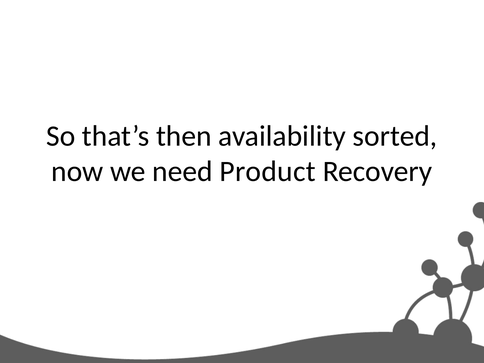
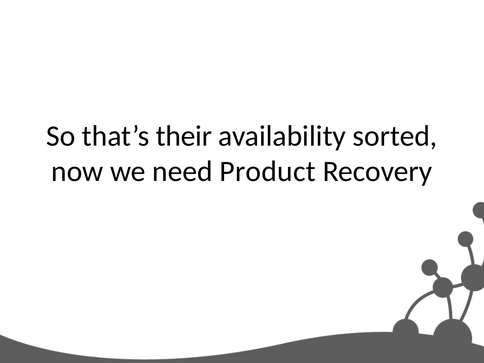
then: then -> their (184, 136)
